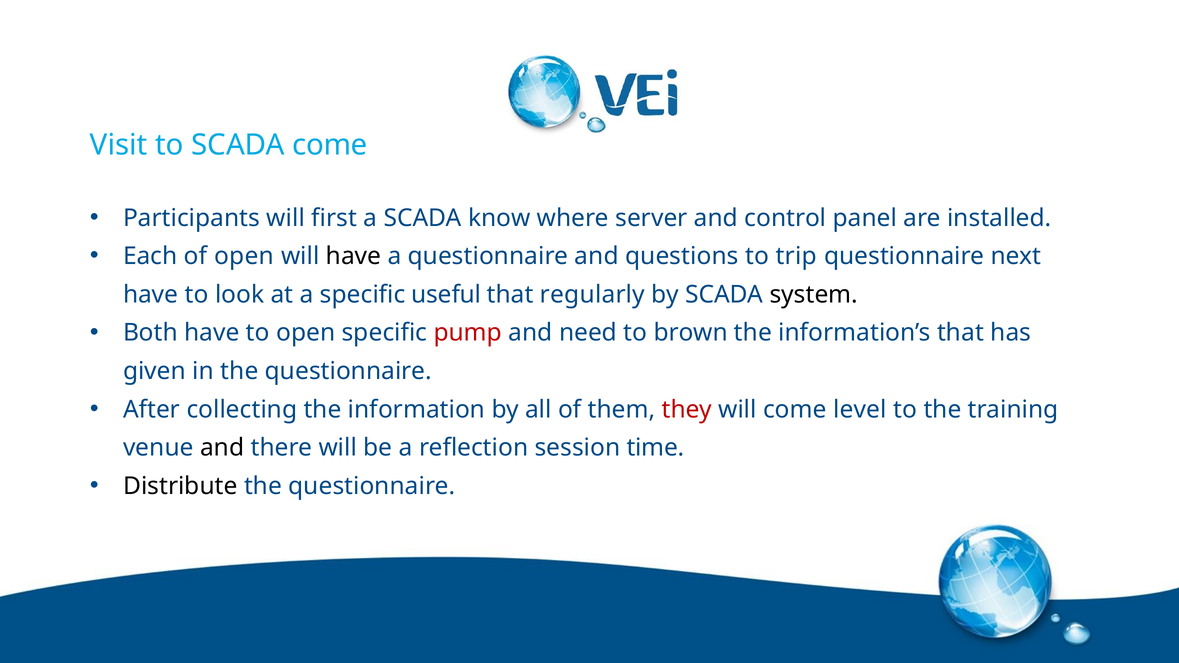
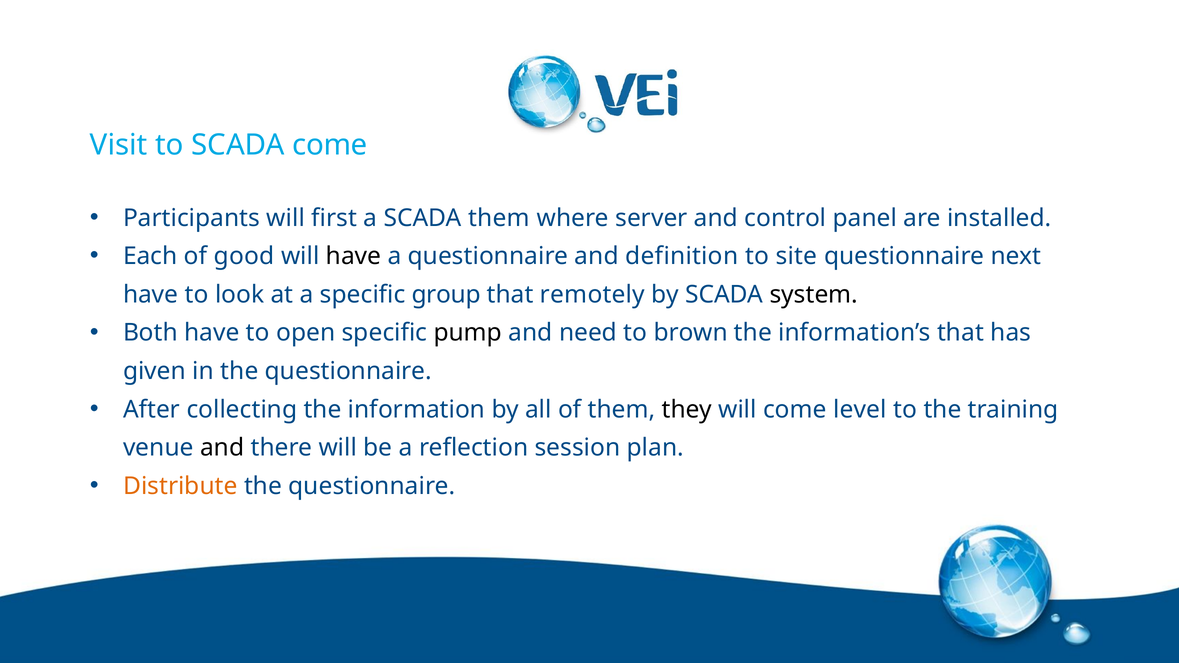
SCADA know: know -> them (499, 218)
of open: open -> good (244, 256)
questions: questions -> definition (682, 256)
trip: trip -> site (796, 256)
useful: useful -> group (446, 295)
regularly: regularly -> remotely (592, 295)
pump colour: red -> black (468, 333)
they colour: red -> black (687, 410)
time: time -> plan (655, 448)
Distribute colour: black -> orange (180, 486)
